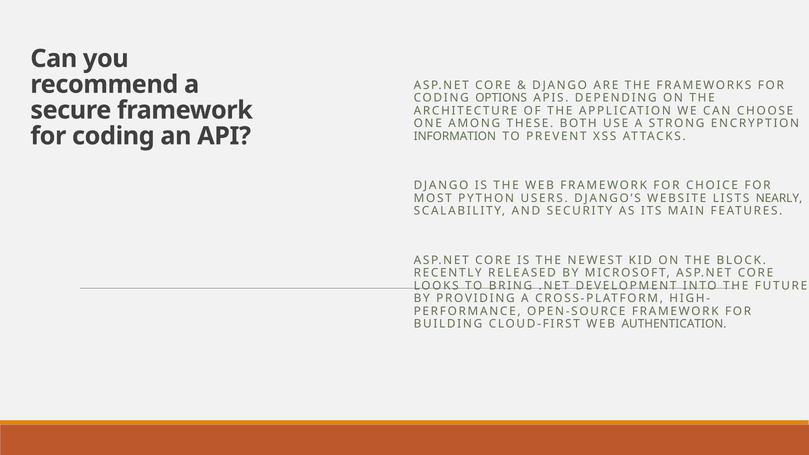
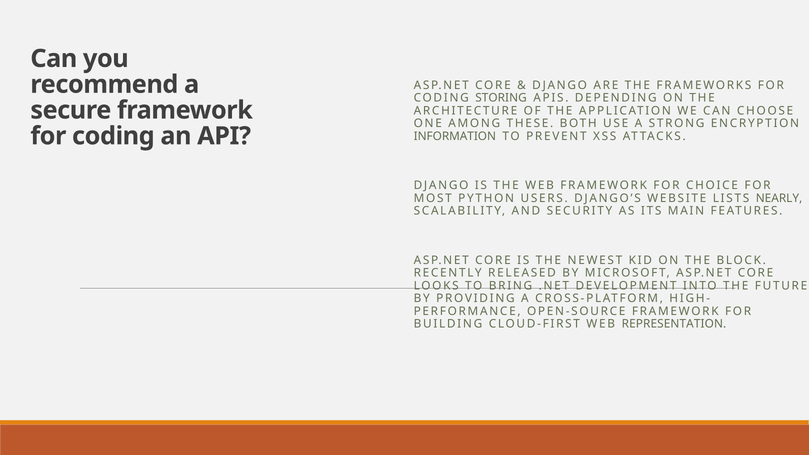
OPTIONS: OPTIONS -> STORING (501, 98)
AUTHENTICATION: AUTHENTICATION -> REPRESENTATION (674, 324)
